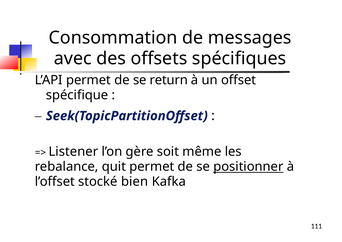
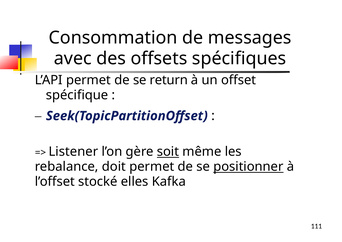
soit underline: none -> present (168, 152)
quit: quit -> doit (114, 167)
bien: bien -> elles (135, 182)
